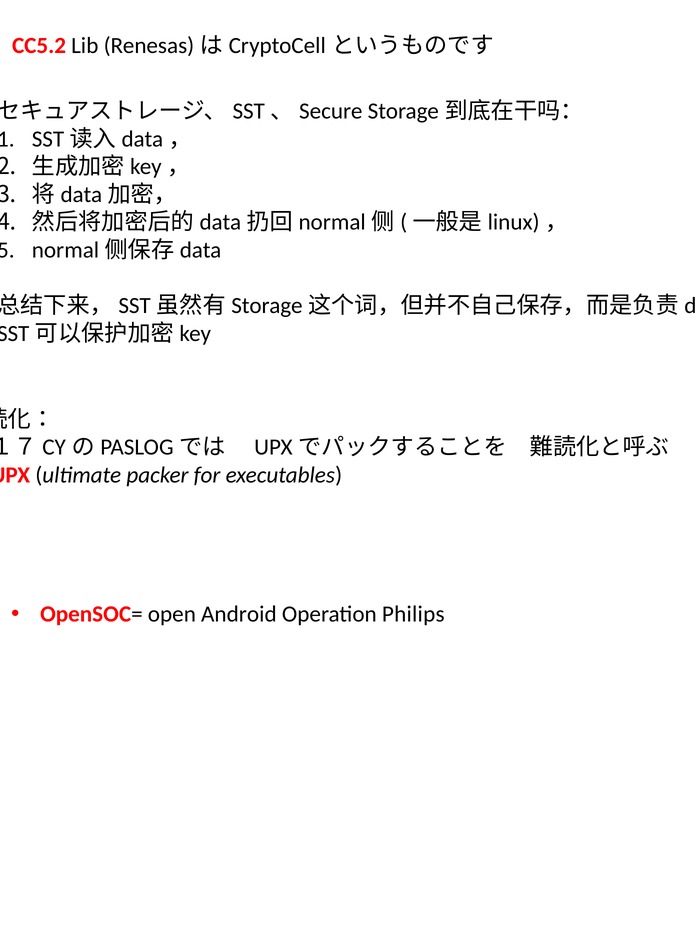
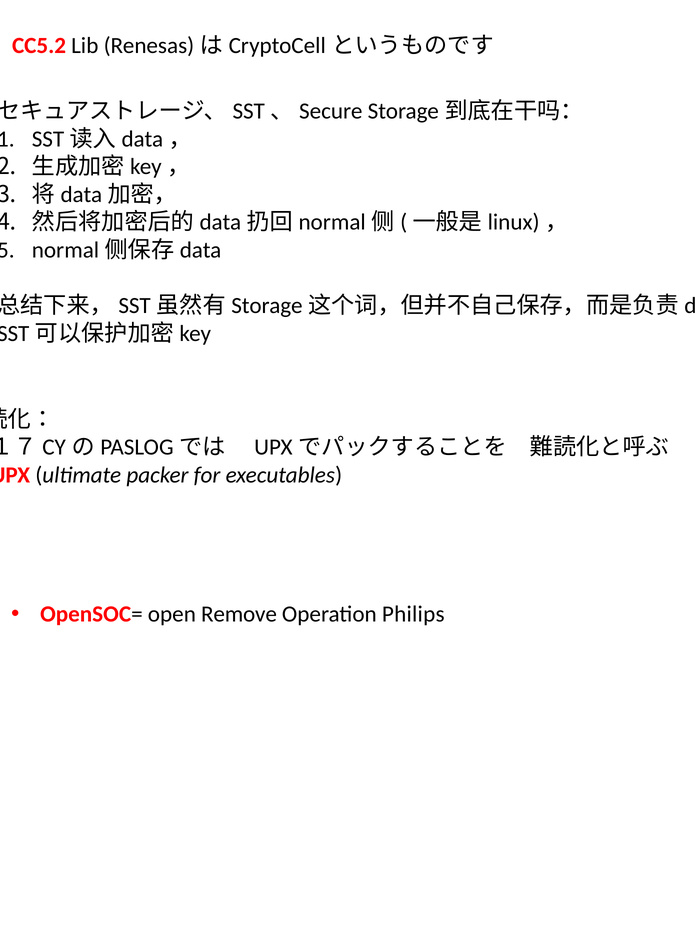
Android: Android -> Remove (239, 615)
